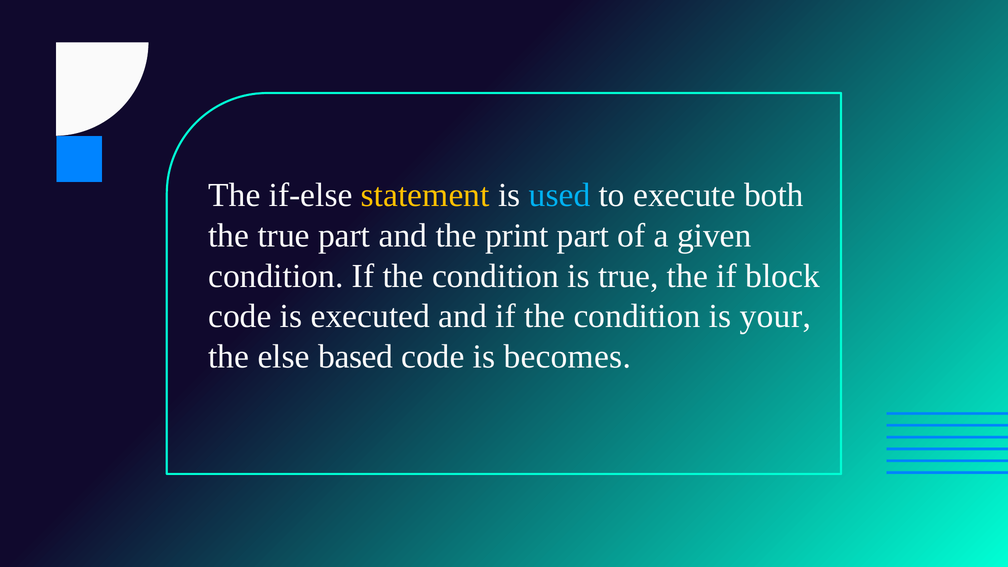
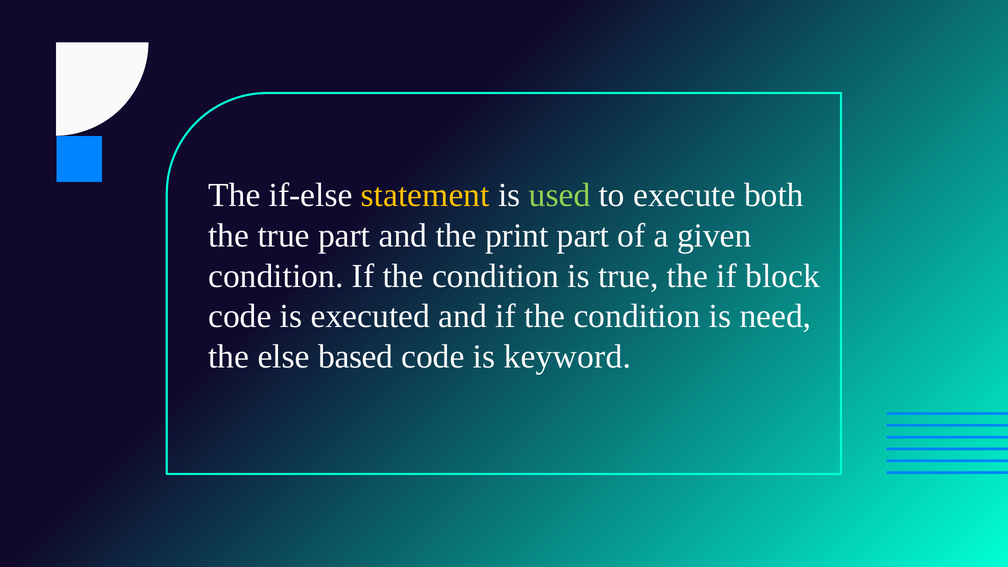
used colour: light blue -> light green (560, 195)
your: your -> need (775, 316)
becomes: becomes -> keyword (567, 357)
